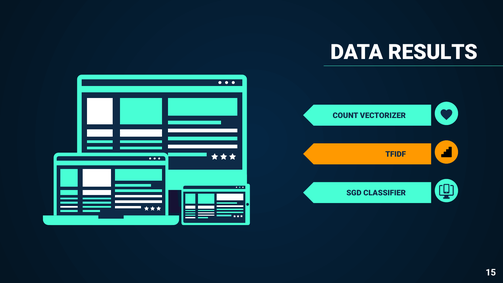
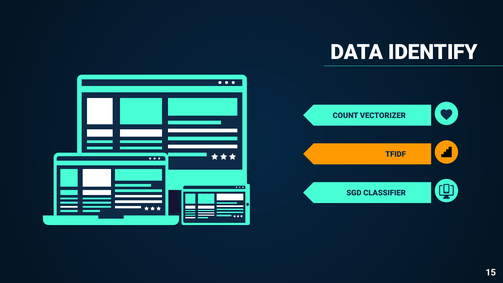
RESULTS: RESULTS -> IDENTIFY (433, 52)
